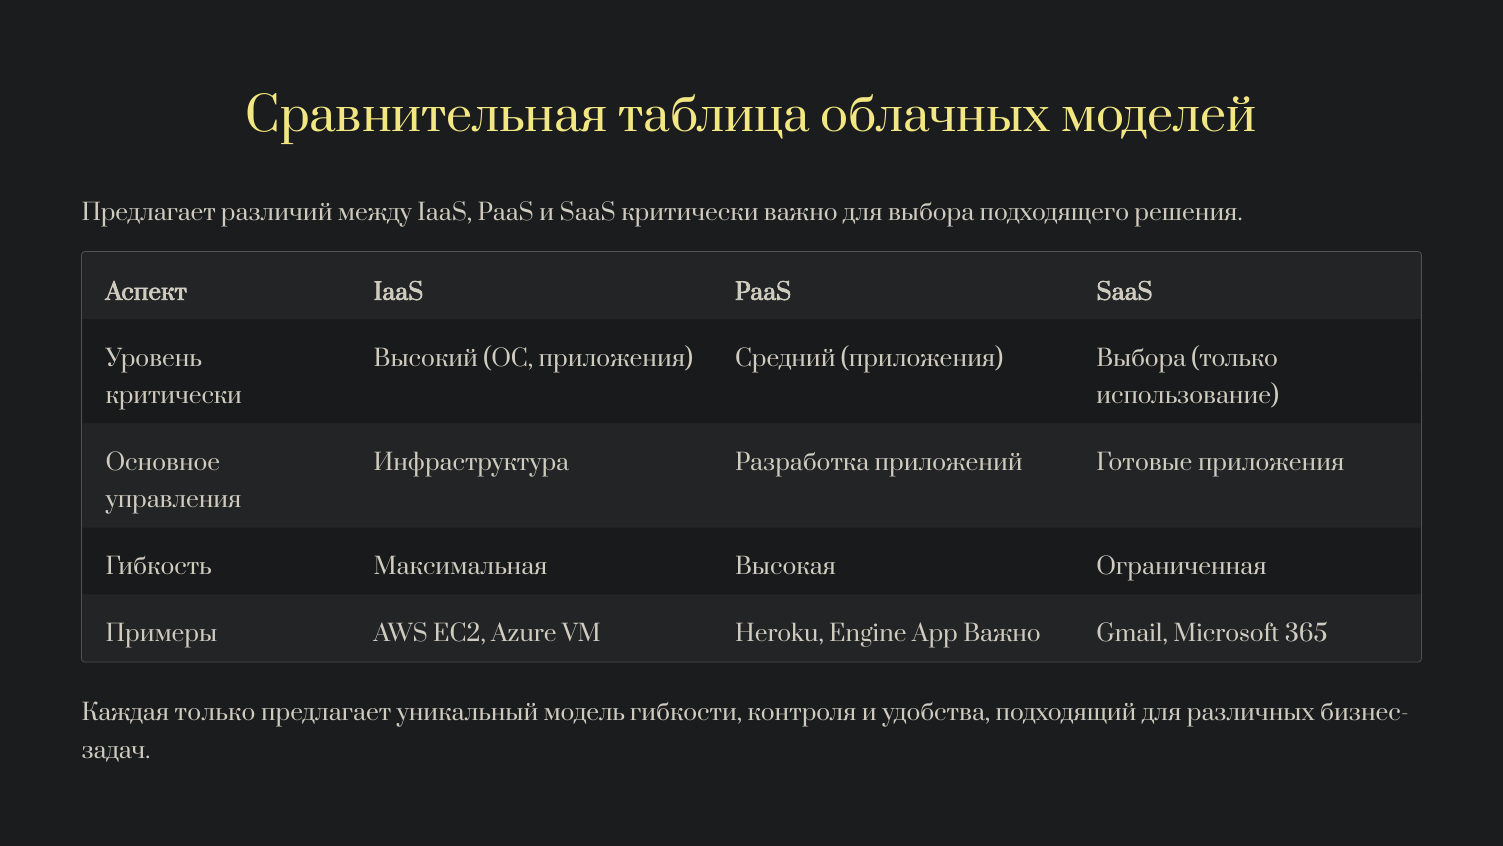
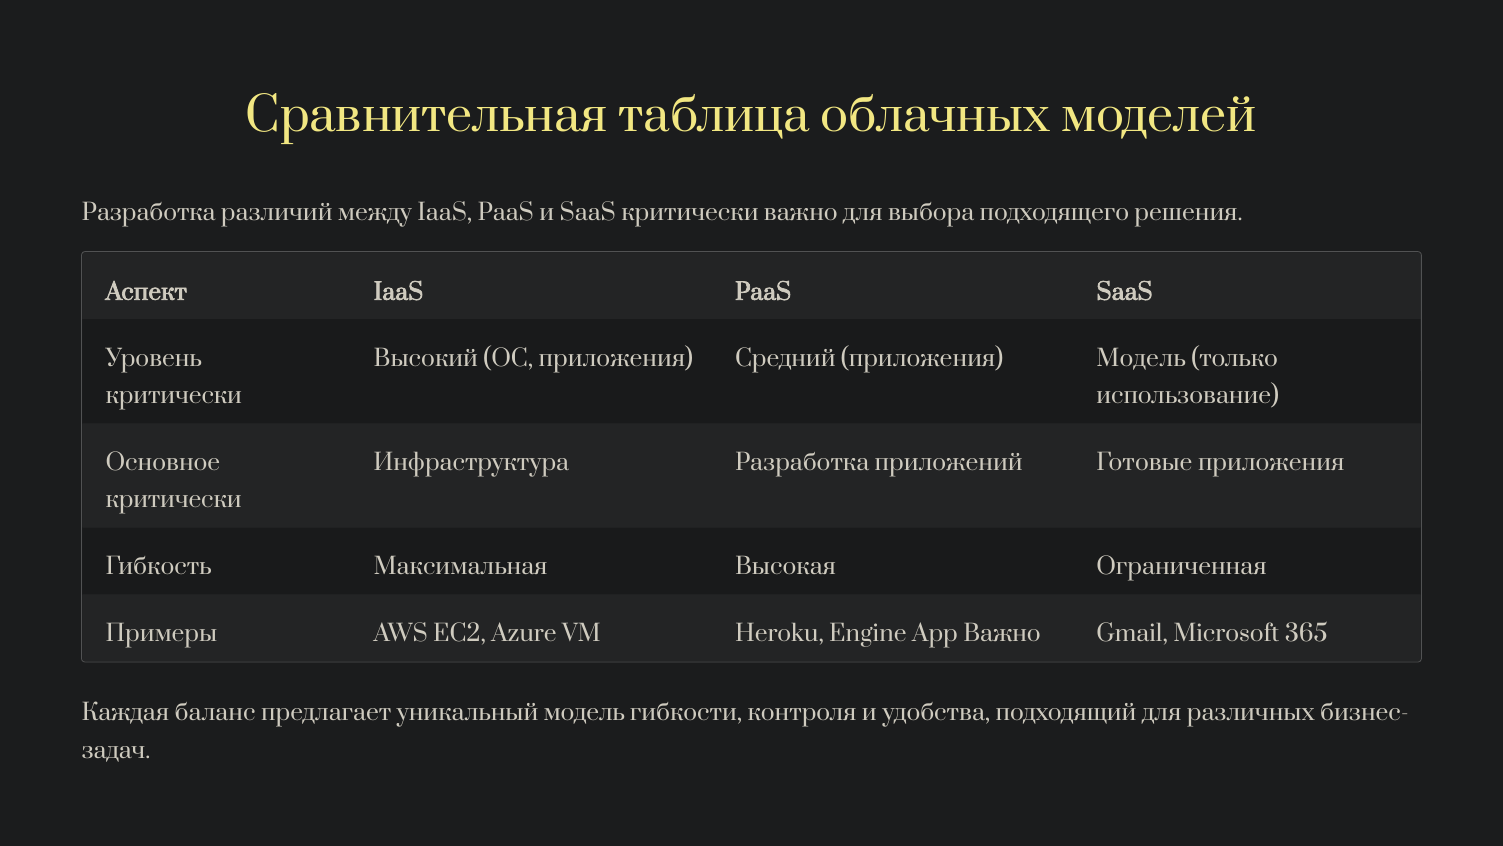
Предлагает: Предлагает -> Разработка (149, 213)
приложения Выбора: Выбора -> Модель (1141, 359)
управления: управления -> критически (174, 500)
Каждая только: только -> баланс (215, 713)
